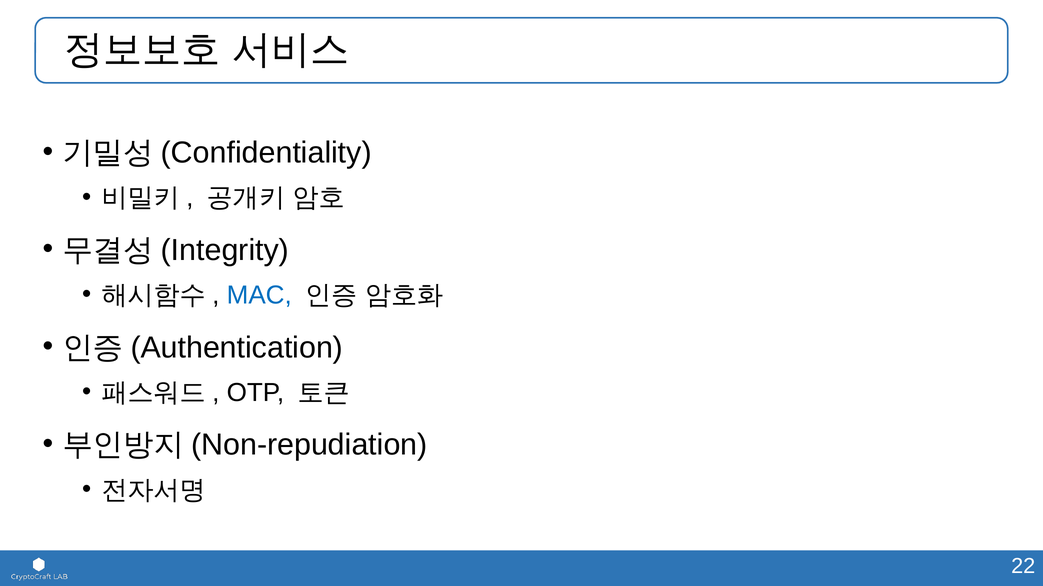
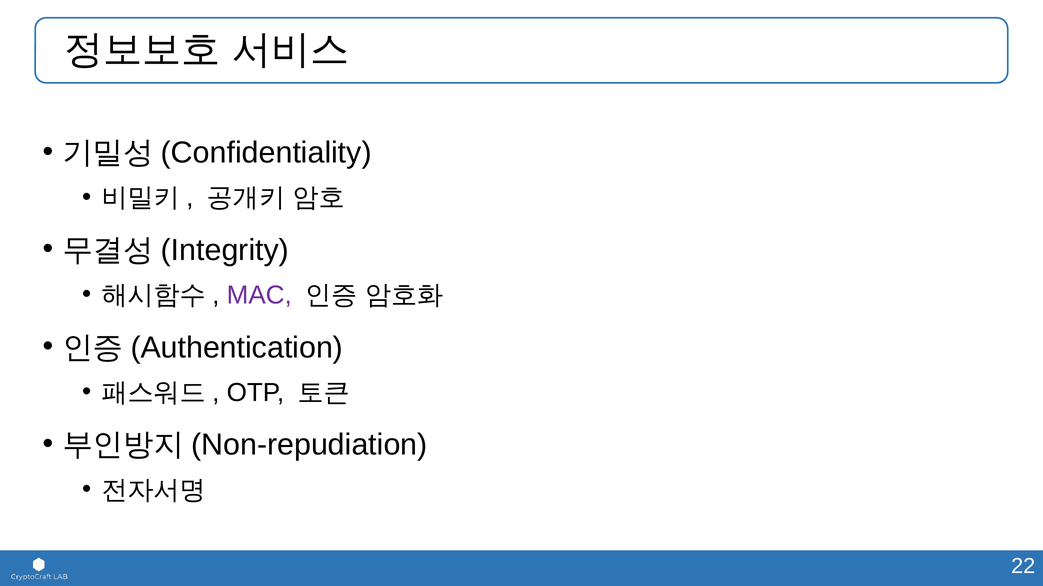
MAC colour: blue -> purple (259, 296)
